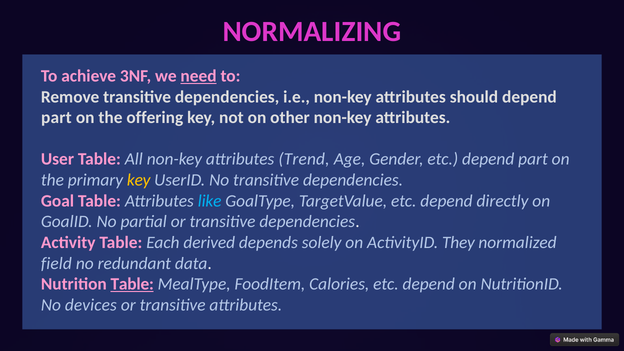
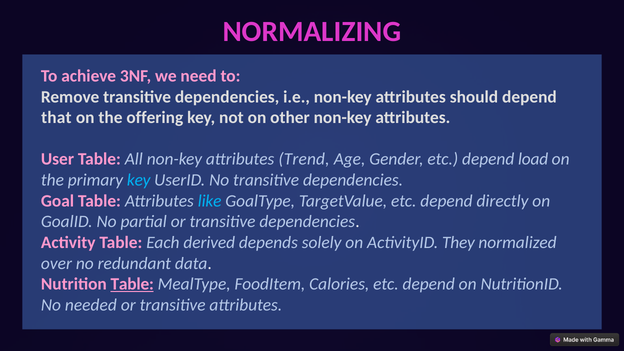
need underline: present -> none (199, 76)
part: part -> that (56, 118)
etc depend part: part -> load (533, 159)
key colour: yellow -> light blue (139, 180)
field: field -> over (56, 263)
devices: devices -> needed (91, 305)
